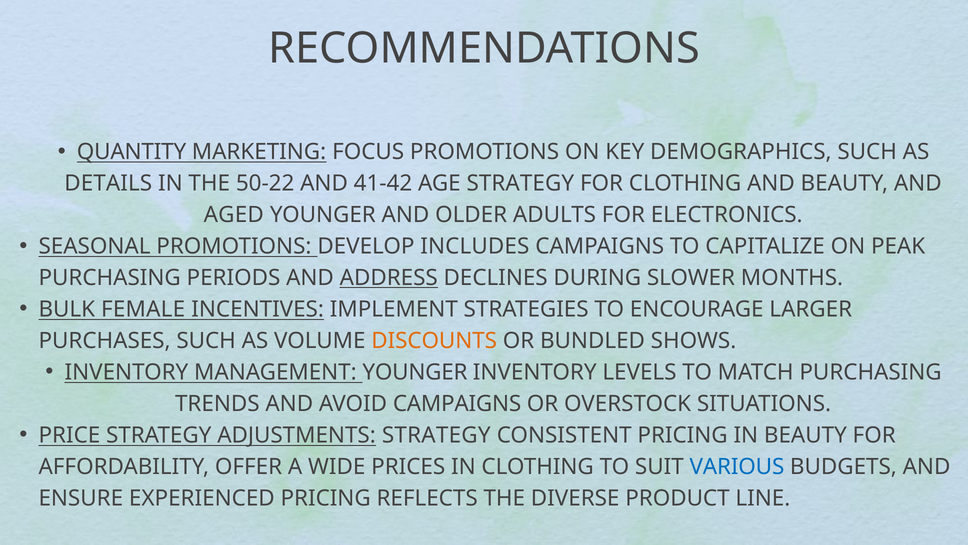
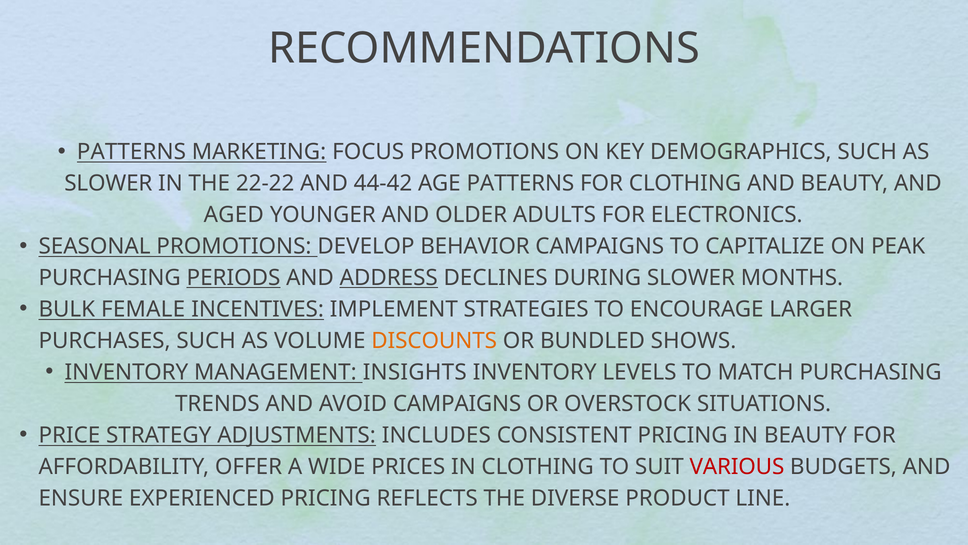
QUANTITY: QUANTITY -> PATTERNS (131, 152)
DETAILS: DETAILS -> SLOWER (108, 183)
50-22: 50-22 -> 22-22 (265, 183)
41-42: 41-42 -> 44-42 (383, 183)
AGE STRATEGY: STRATEGY -> PATTERNS (520, 183)
INCLUDES: INCLUDES -> BEHAVIOR (475, 246)
PERIODS underline: none -> present (233, 278)
MANAGEMENT YOUNGER: YOUNGER -> INSIGHTS (415, 372)
ADJUSTMENTS STRATEGY: STRATEGY -> INCLUDES (436, 435)
VARIOUS colour: blue -> red (737, 466)
